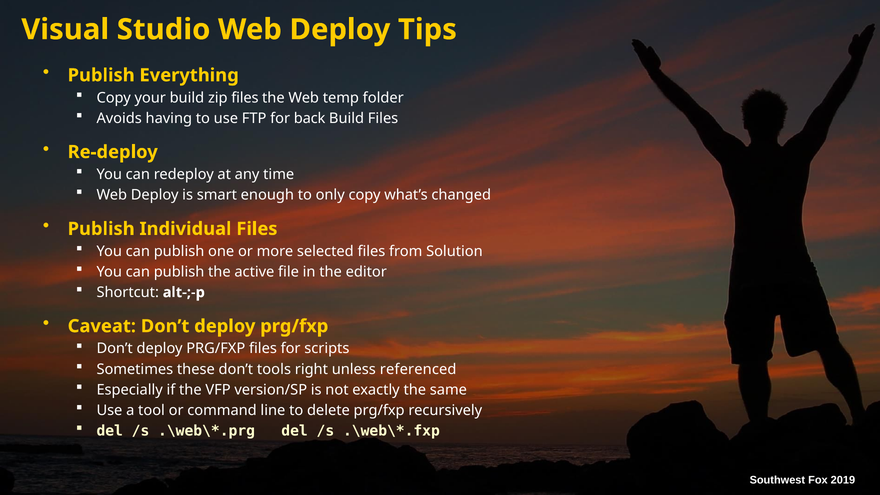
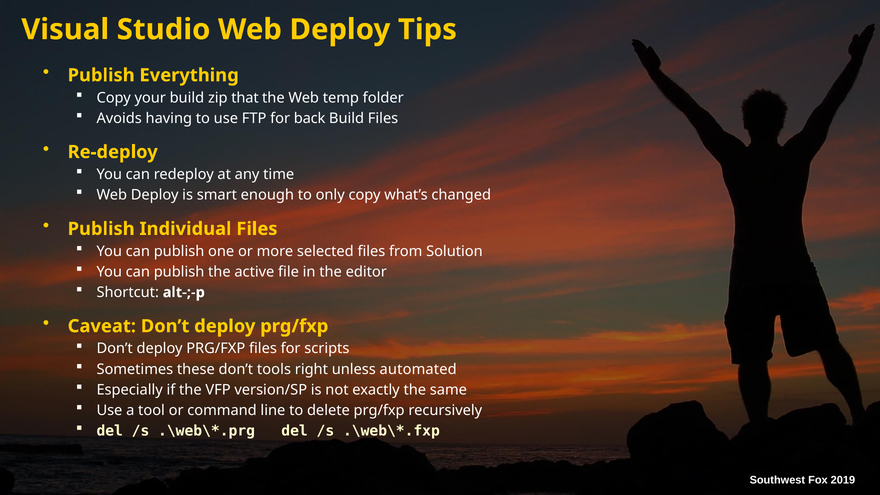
zip files: files -> that (245, 98)
referenced: referenced -> automated (418, 369)
